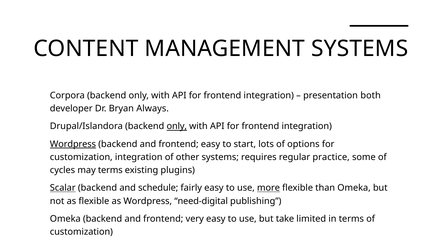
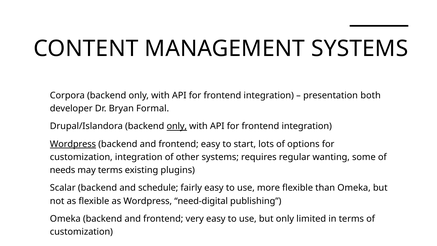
Always: Always -> Formal (153, 109)
practice: practice -> wanting (331, 157)
cycles: cycles -> needs (63, 170)
Scalar underline: present -> none (63, 188)
more underline: present -> none (268, 188)
but take: take -> only (285, 219)
